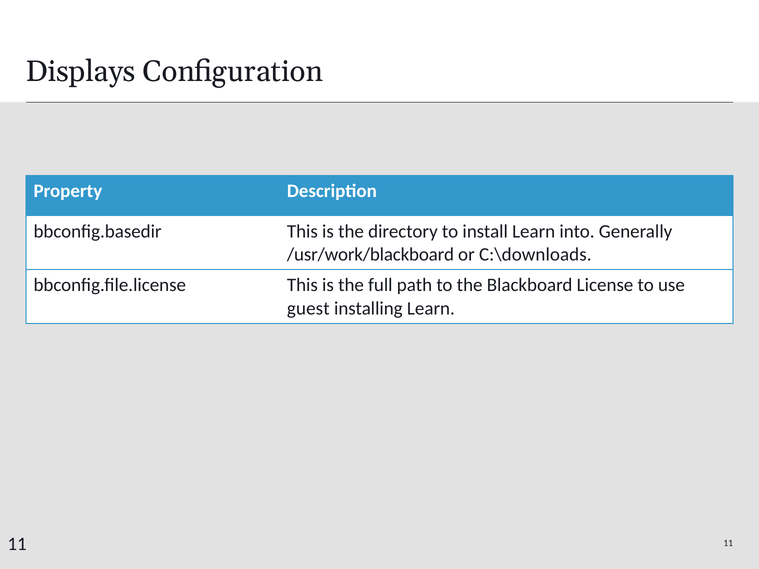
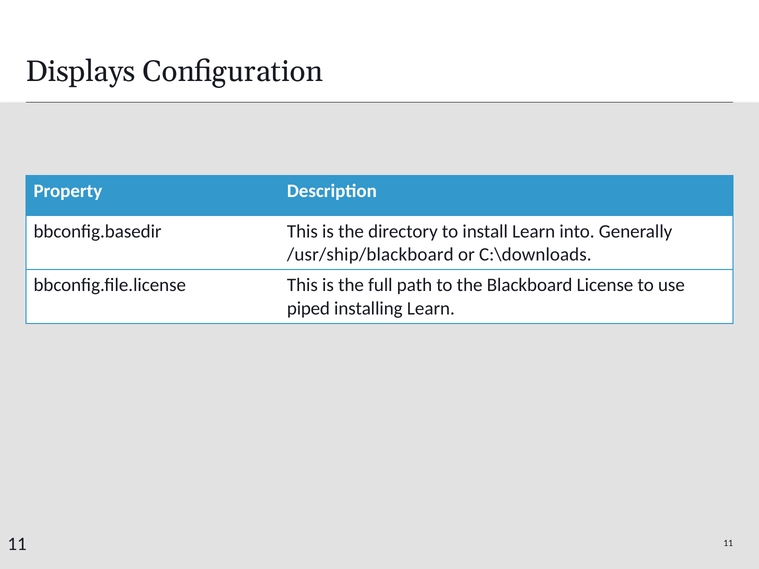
/usr/work/blackboard: /usr/work/blackboard -> /usr/ship/blackboard (370, 255)
guest: guest -> piped (308, 308)
